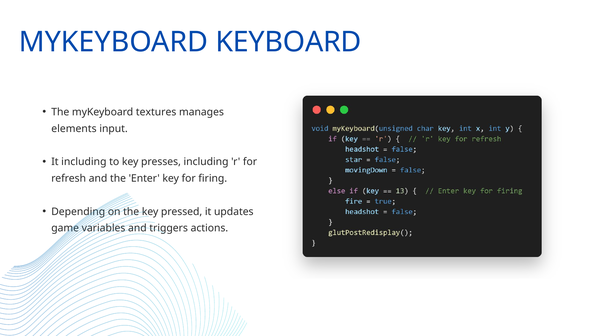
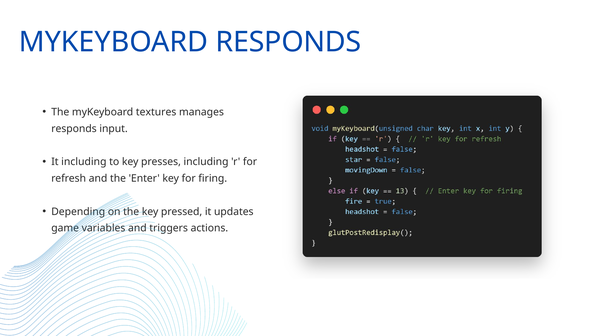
MYKEYBOARD KEYBOARD: KEYBOARD -> RESPONDS (289, 42)
elements: elements -> responds (74, 129)
